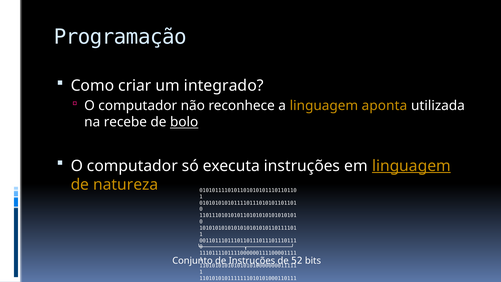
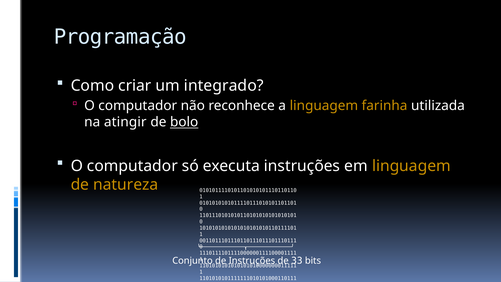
aponta: aponta -> farinha (385, 106)
recebe: recebe -> atingir (125, 122)
linguagem underline: present -> none (411, 166)
52: 52 -> 33 (297, 261)
